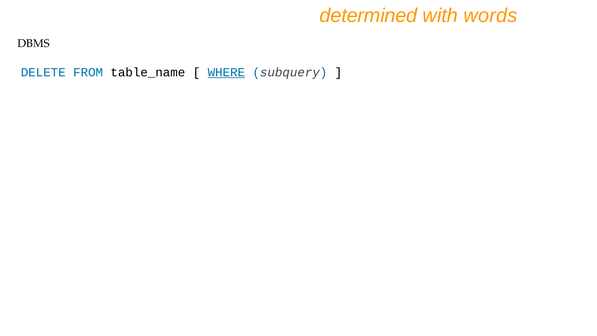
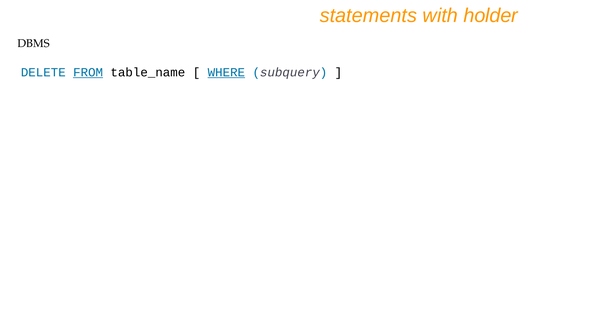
determined: determined -> statements (368, 16)
words: words -> holder (491, 16)
FROM underline: none -> present (88, 72)
